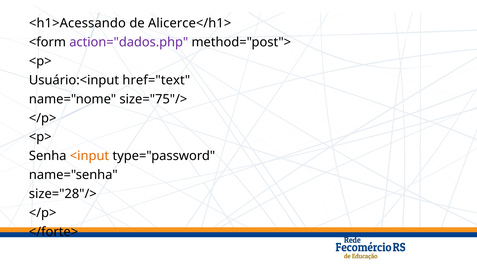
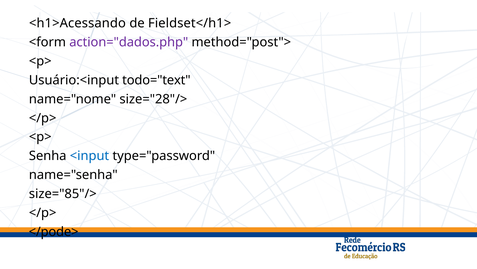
Alicerce</h1>: Alicerce</h1> -> Fieldset</h1> (190, 23)
href="text: href="text -> todo="text (156, 80)
size="75"/>: size="75"/> -> size="28"/> (153, 99)
<input colour: orange -> blue (89, 156)
size="28"/>: size="28"/> -> size="85"/> (63, 193)
</forte>: </forte> -> </pode> (54, 231)
